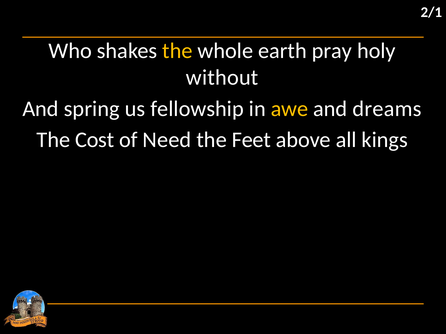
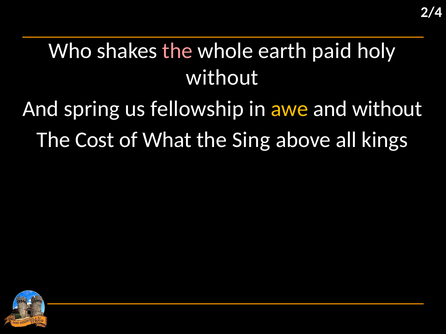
2/1: 2/1 -> 2/4 (431, 12)
the colour: yellow -> pink (177, 51)
pray: pray -> paid (332, 51)
and dreams: dreams -> without (387, 109)
Need: Need -> What (167, 140)
Feet: Feet -> Sing (251, 140)
